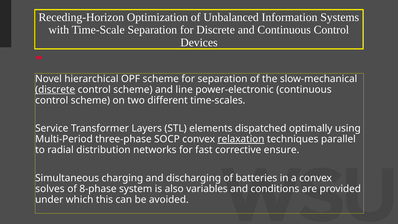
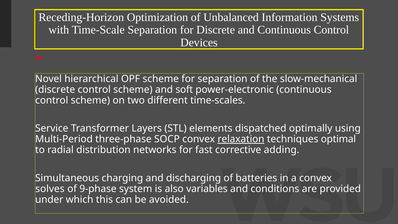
discrete underline: present -> none (55, 89)
line: line -> soft (184, 89)
parallel: parallel -> optimal (338, 139)
ensure: ensure -> adding (282, 150)
8-phase: 8-phase -> 9-phase (98, 189)
